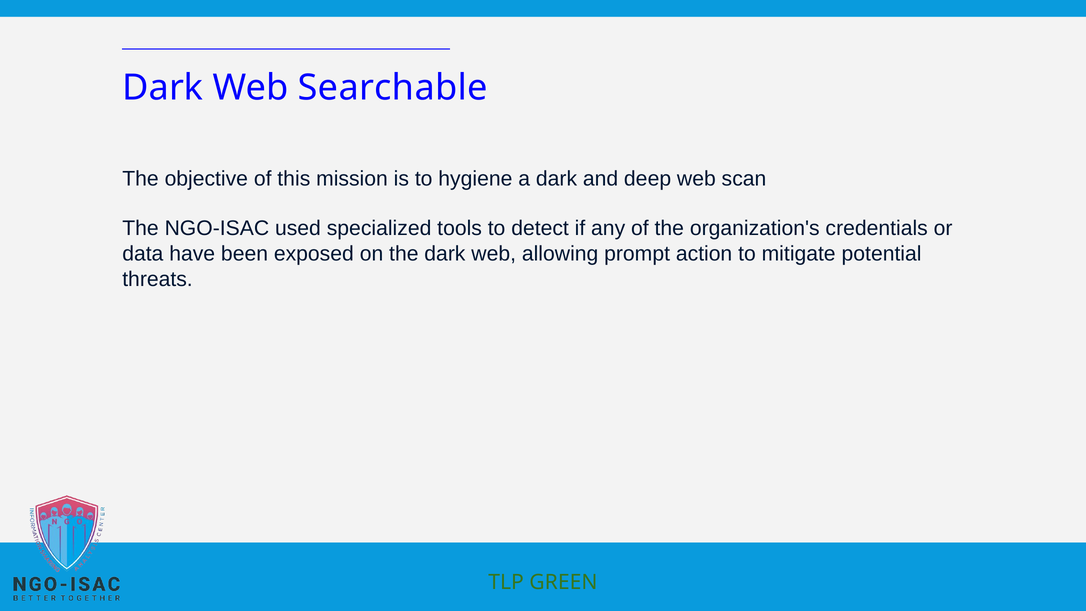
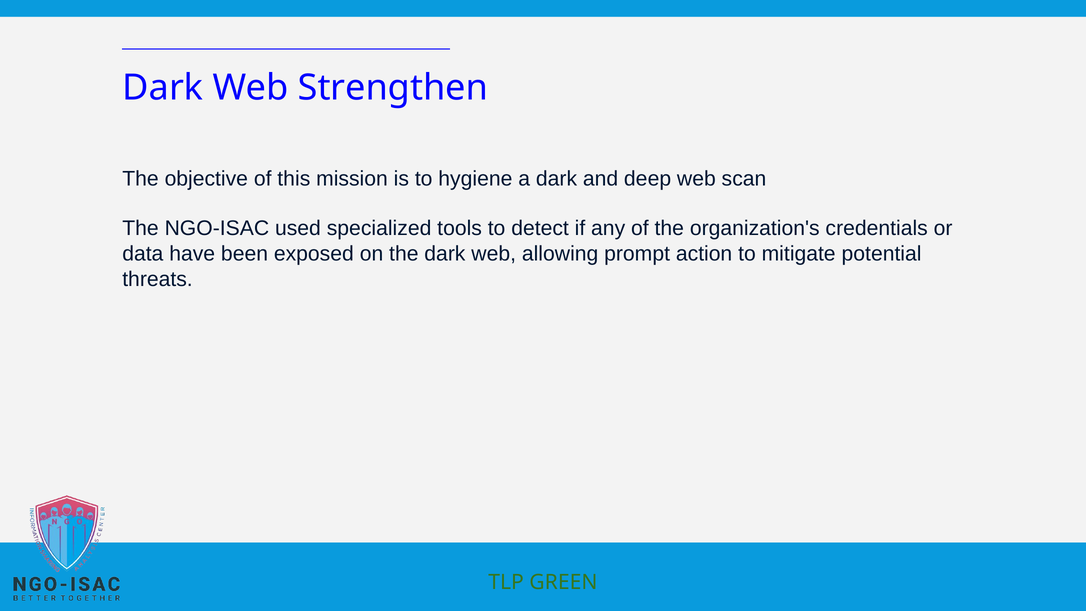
Searchable: Searchable -> Strengthen (393, 88)
